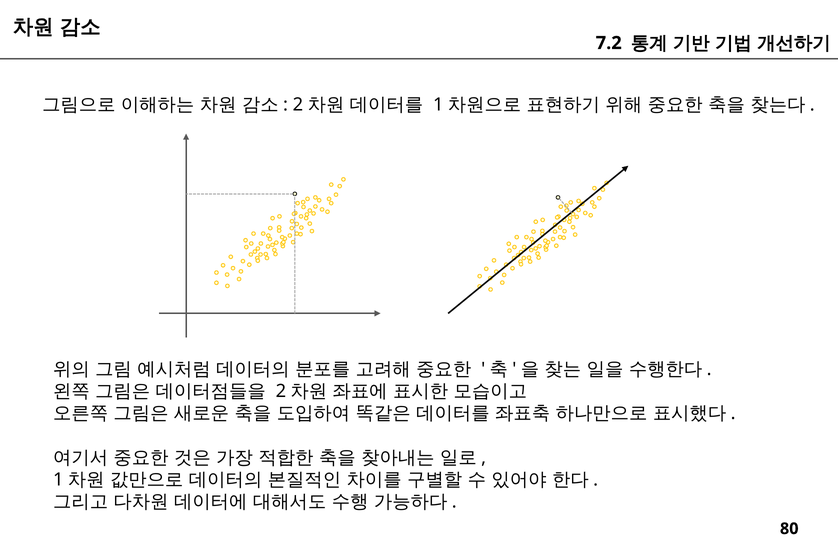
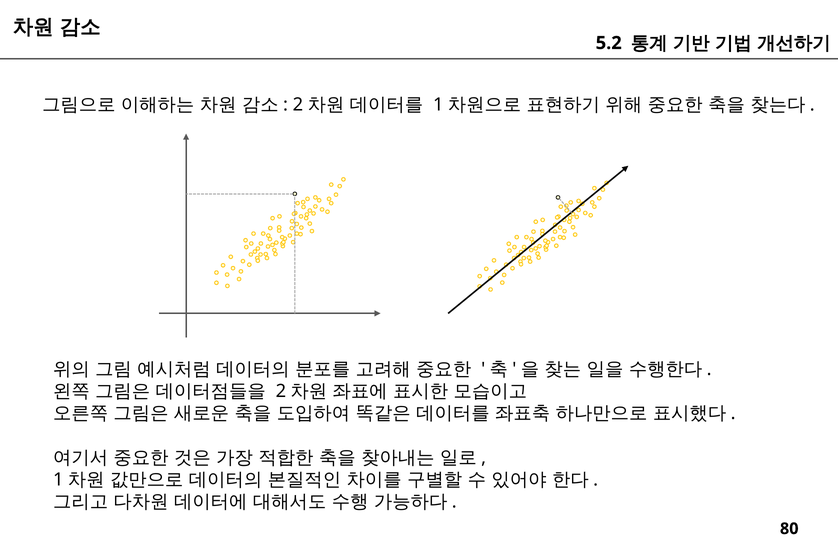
7.2: 7.2 -> 5.2 (609, 43)
